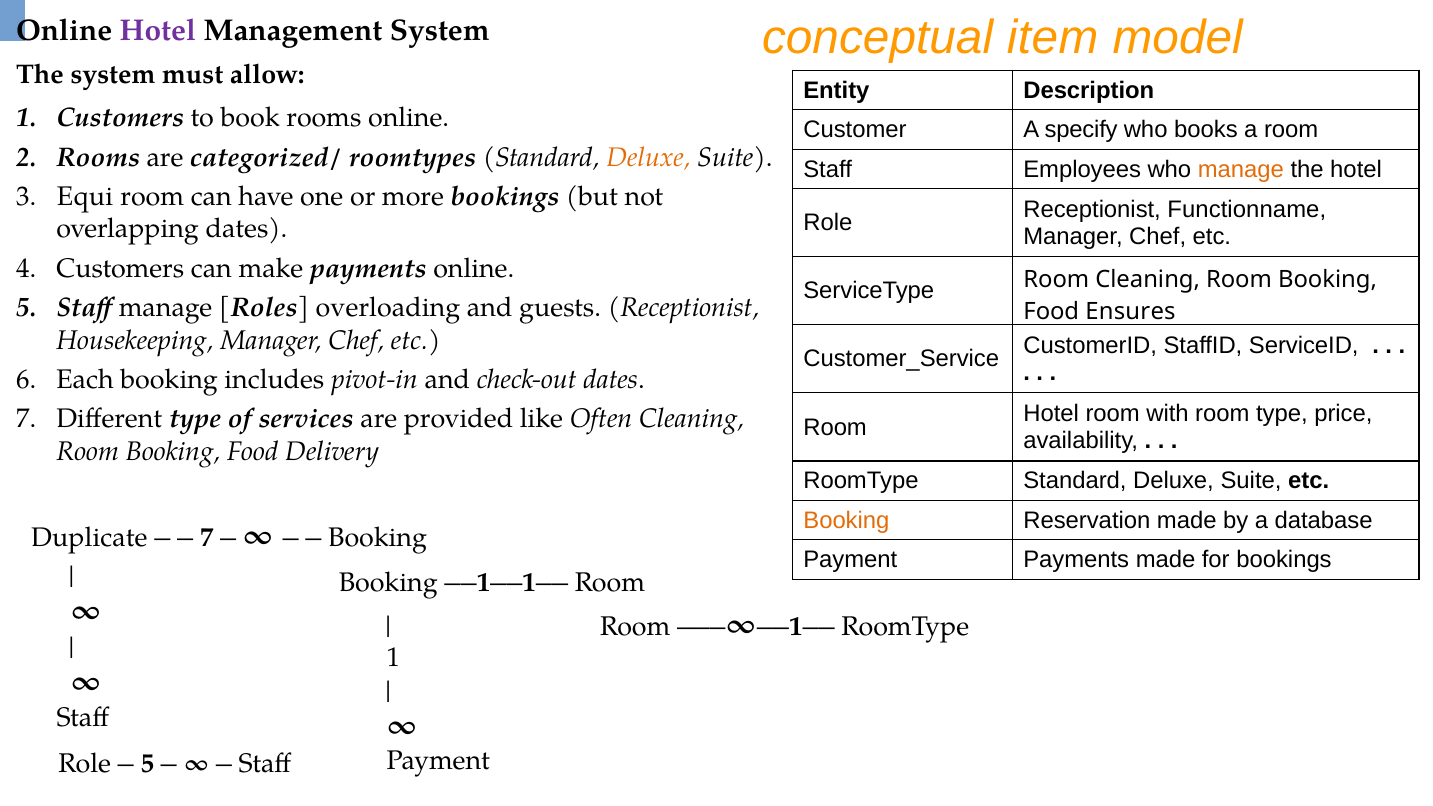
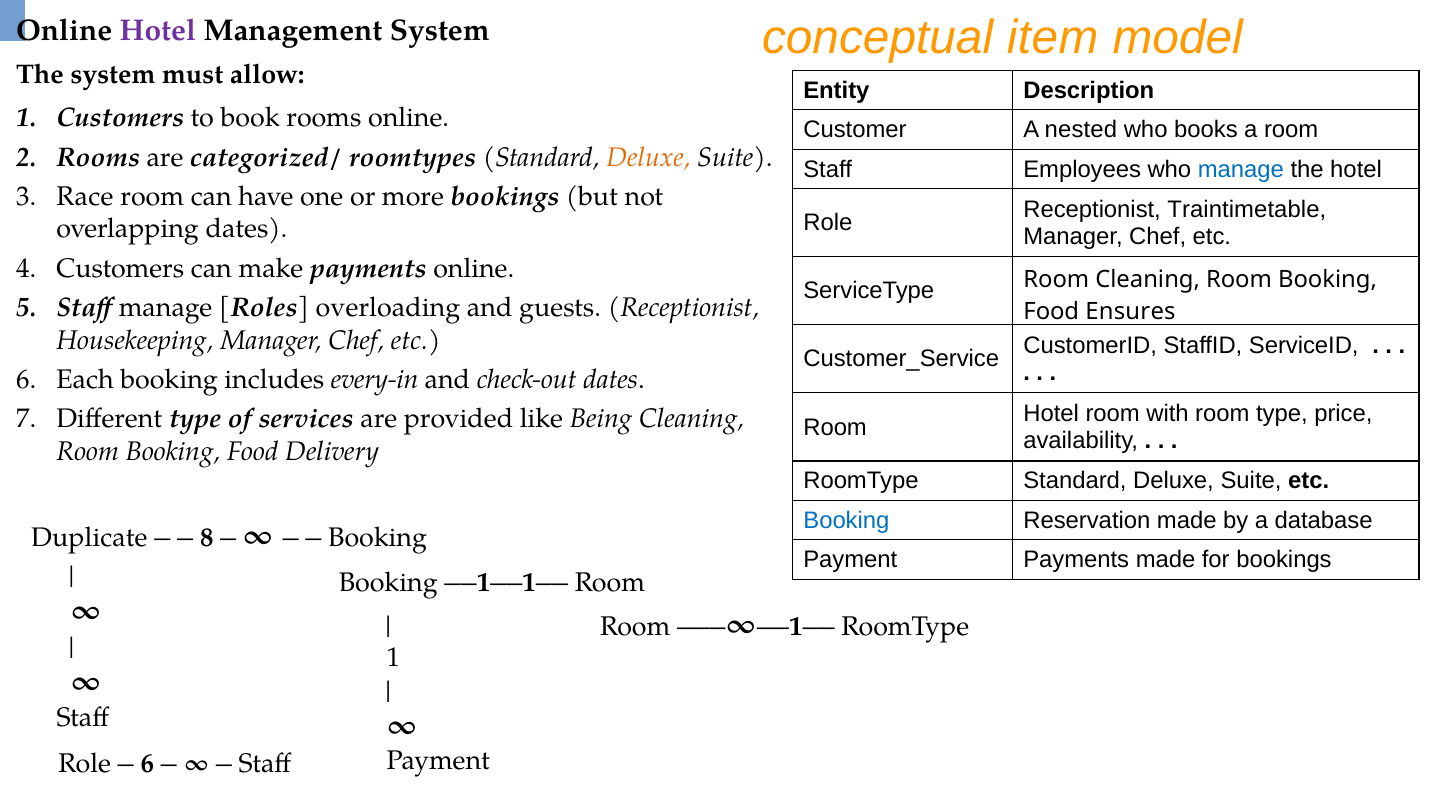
specify: specify -> nested (1081, 130)
manage colour: orange -> blue (1241, 169)
Equi: Equi -> Race (85, 197)
Functionname: Functionname -> Traintimetable (1247, 210)
pivot-in: pivot-in -> every-in (375, 380)
Often: Often -> Being (601, 419)
Booking colour: orange -> blue (846, 520)
7: 7 -> 8 (207, 538)
5: 5 -> 6 (147, 764)
